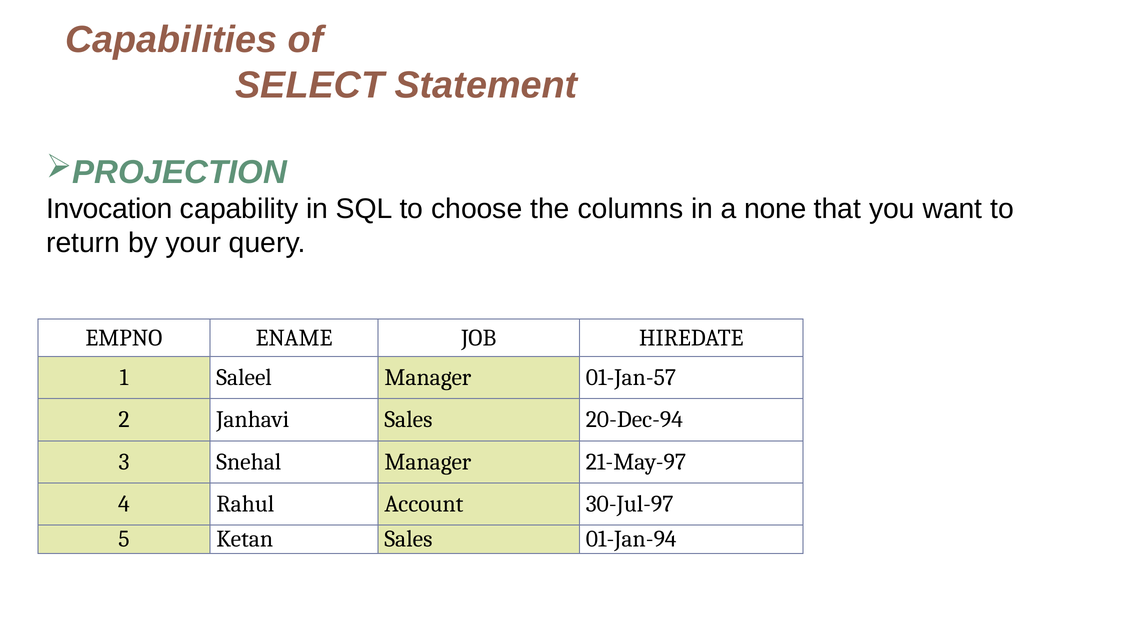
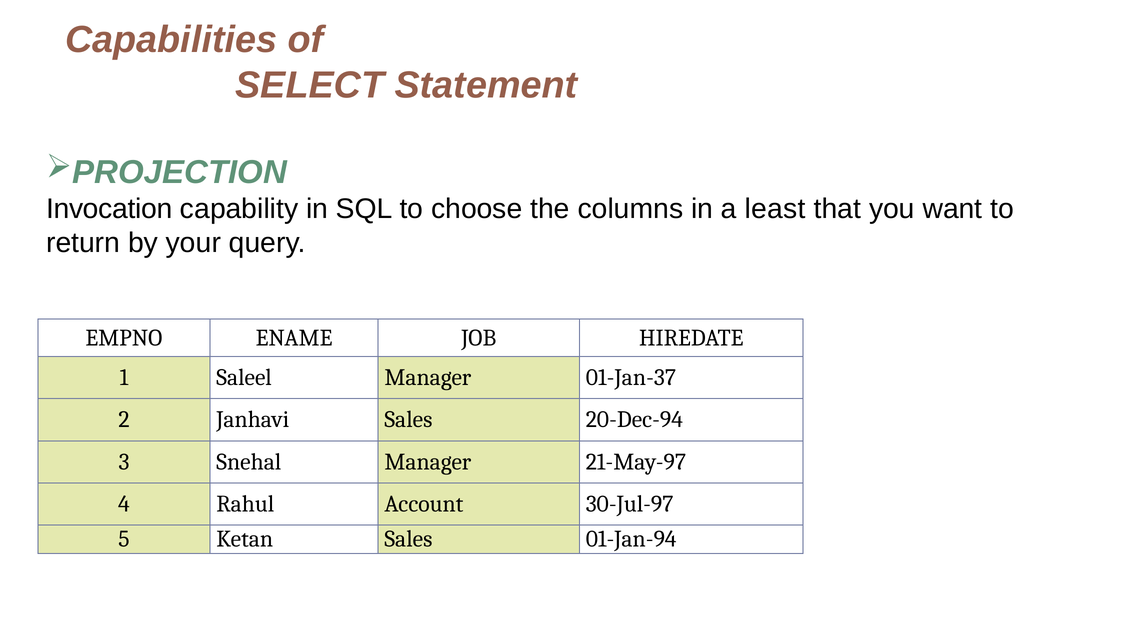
none: none -> least (775, 209)
01-Jan-57: 01-Jan-57 -> 01-Jan-37 (631, 377)
